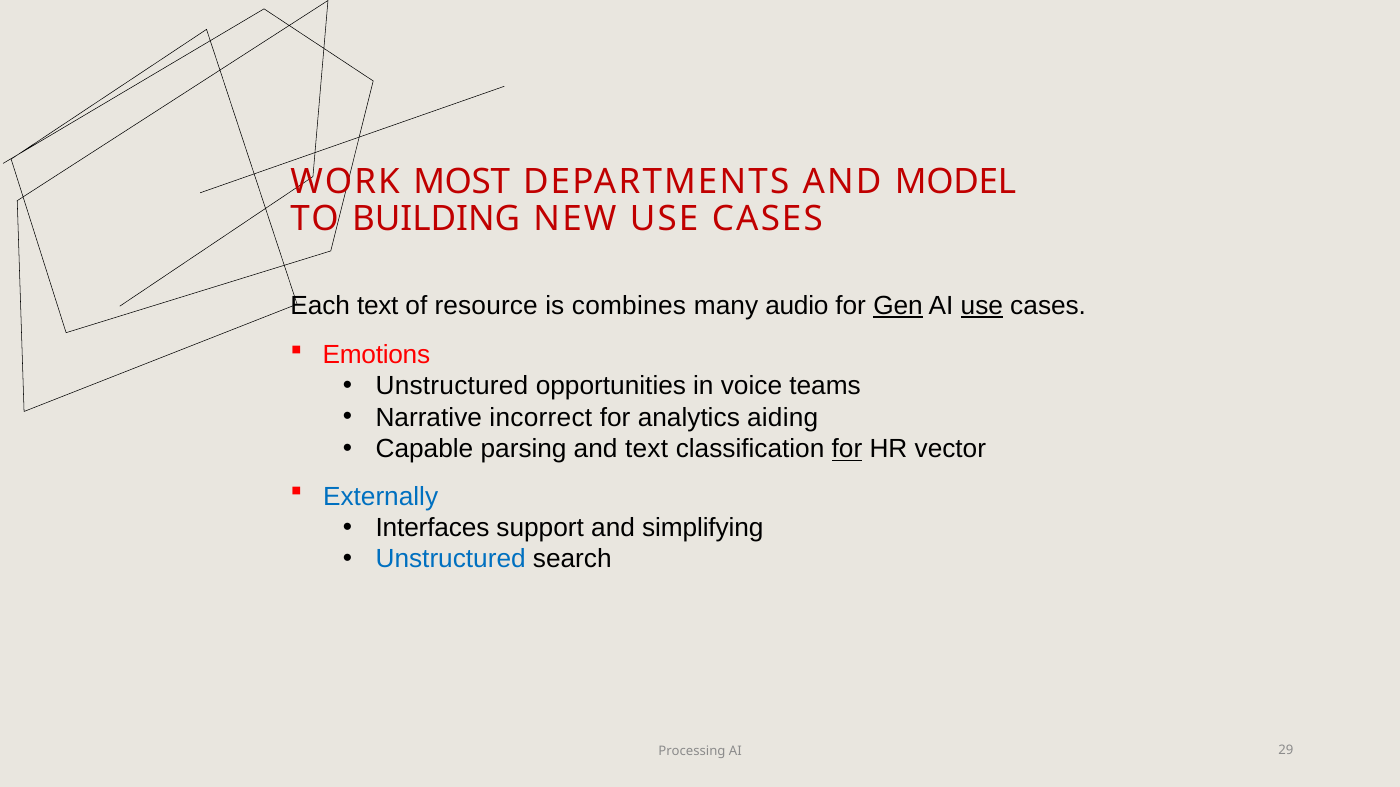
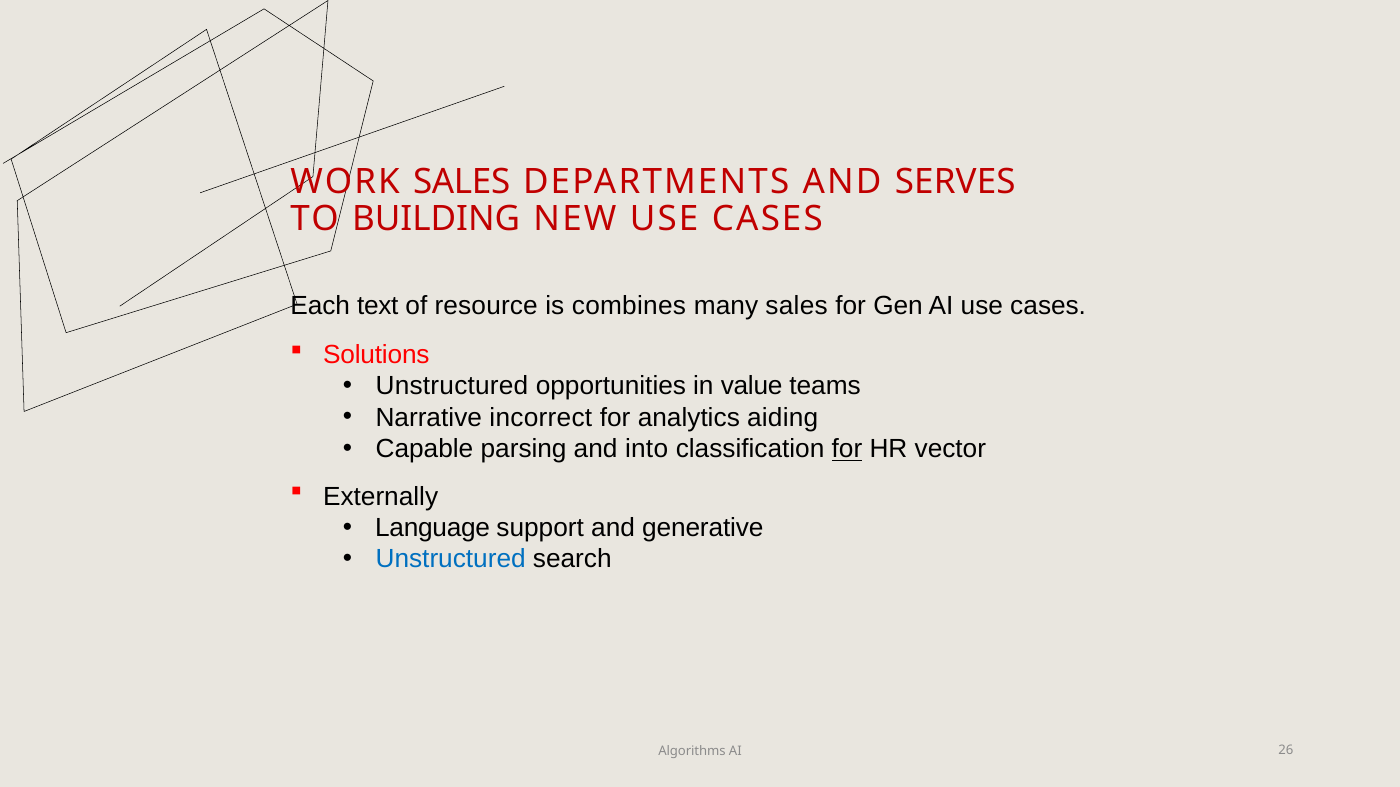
WORK MOST: MOST -> SALES (462, 182)
MODEL: MODEL -> SERVES (955, 182)
many audio: audio -> sales (797, 306)
Gen underline: present -> none (898, 306)
use underline: present -> none (982, 306)
Emotions: Emotions -> Solutions (376, 355)
voice: voice -> value (752, 386)
and text: text -> into (647, 449)
Externally colour: blue -> black (381, 497)
Interfaces: Interfaces -> Language (433, 528)
simplifying: simplifying -> generative (703, 528)
Processing: Processing -> Algorithms (692, 752)
29: 29 -> 26 (1286, 751)
